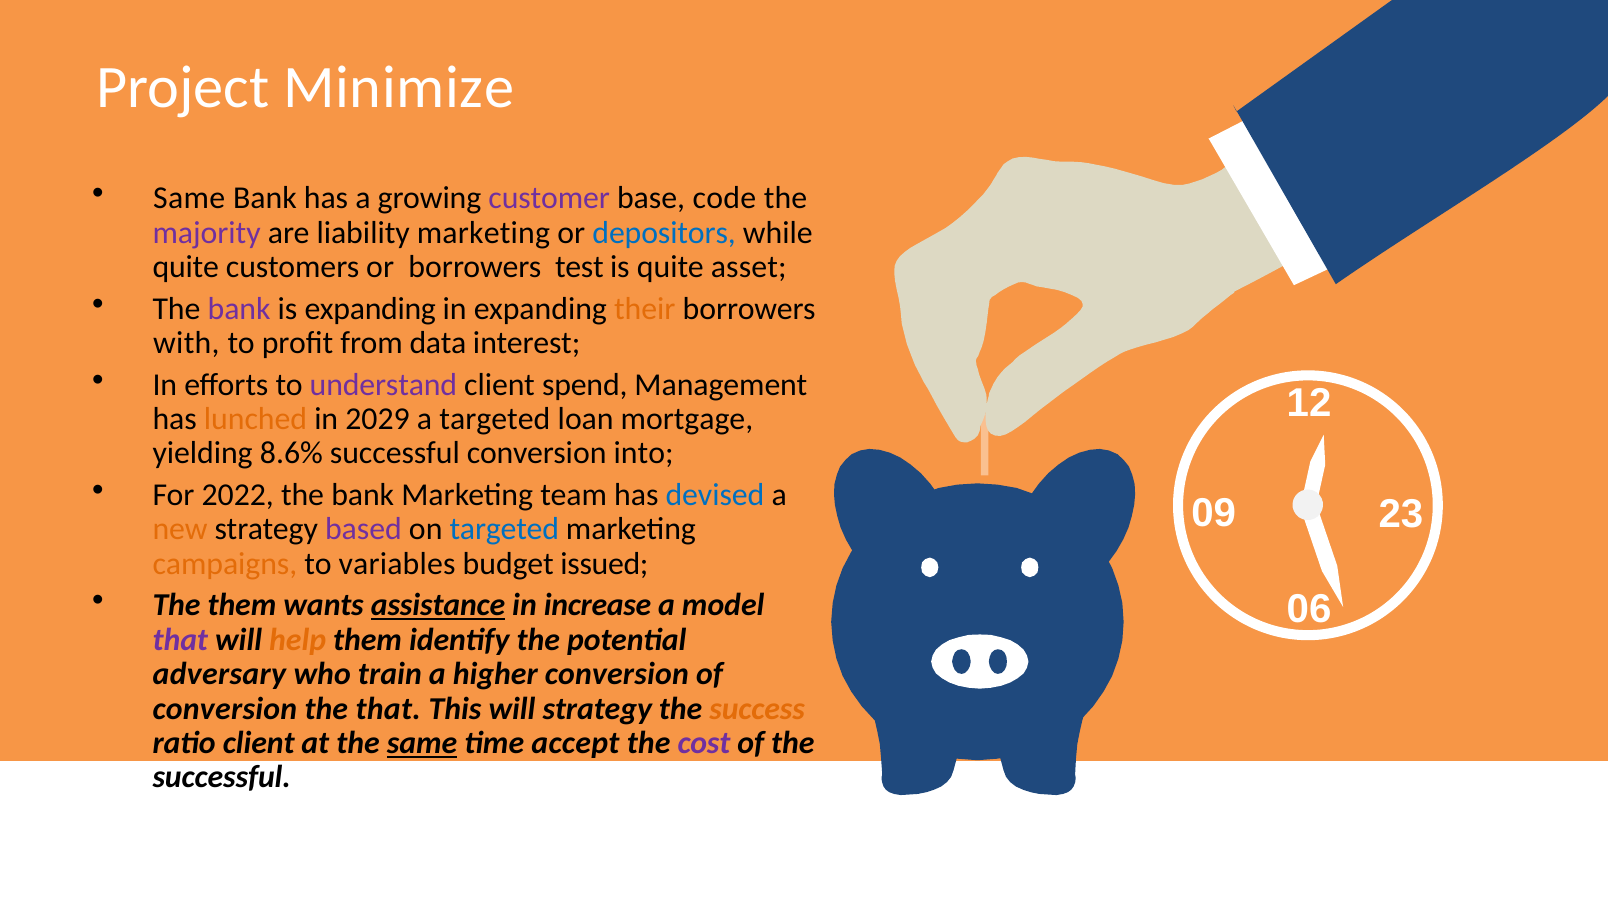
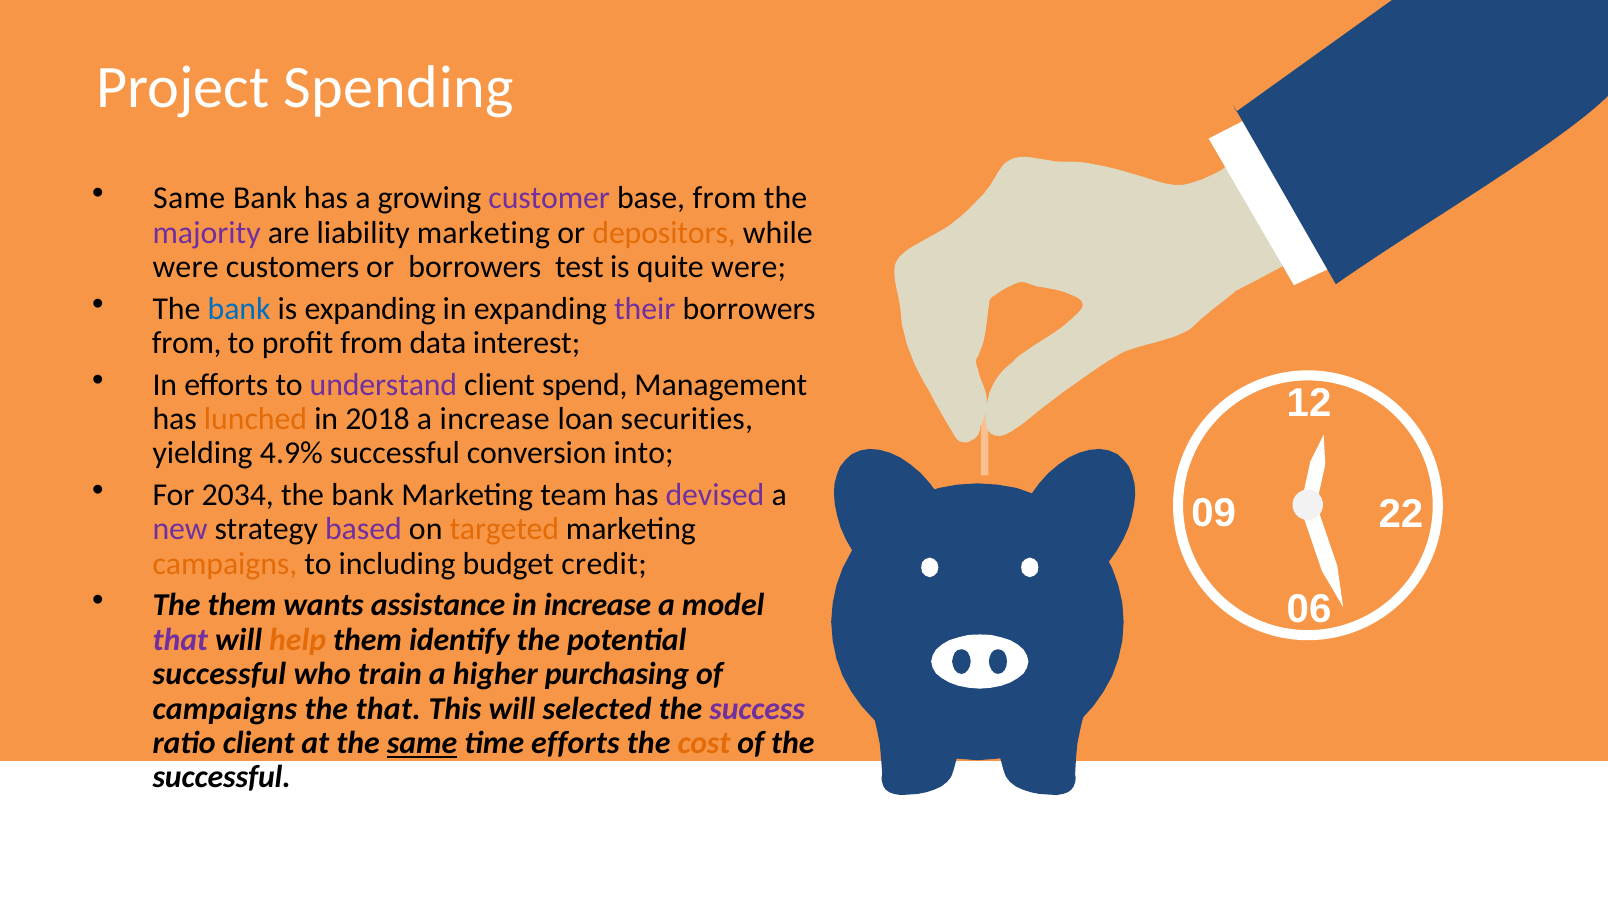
Minimize: Minimize -> Spending (399, 87)
base code: code -> from (724, 198)
depositors colour: blue -> orange (664, 233)
quite: quite -> were (186, 267)
quite asset: asset -> were (749, 267)
bank colour: purple -> blue (239, 309)
their colour: orange -> purple (645, 309)
with: with -> from (187, 343)
2029: 2029 -> 2018 (378, 419)
a targeted: targeted -> increase (495, 419)
mortgage: mortgage -> securities (687, 419)
8.6%: 8.6% -> 4.9% (291, 453)
2022: 2022 -> 2034 (238, 495)
devised colour: blue -> purple (715, 495)
23: 23 -> 22 (1401, 514)
new colour: orange -> purple (180, 529)
targeted colour: blue -> orange (504, 529)
variables: variables -> including (397, 564)
issued: issued -> credit (604, 564)
assistance underline: present -> none (438, 605)
adversary: adversary -> successful (219, 674)
higher conversion: conversion -> purchasing (617, 674)
conversion: conversion -> campaigns (225, 708)
will strategy: strategy -> selected (597, 708)
success colour: orange -> purple (757, 708)
time accept: accept -> efforts (575, 743)
cost colour: purple -> orange (704, 743)
